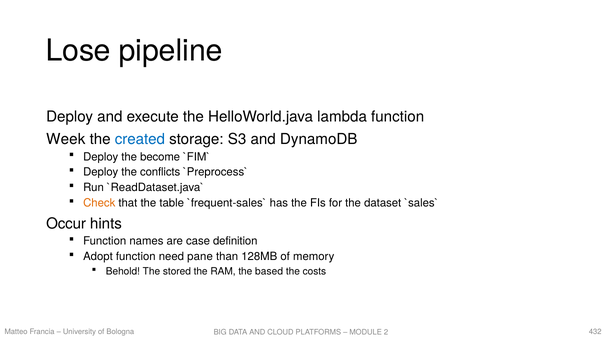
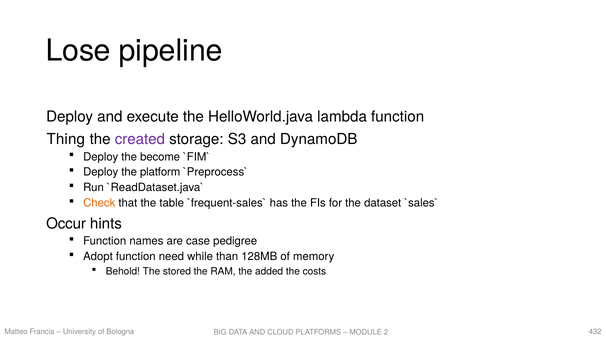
Week: Week -> Thing (66, 139)
created colour: blue -> purple (140, 139)
conflicts: conflicts -> platform (160, 172)
definition: definition -> pedigree (235, 241)
pane: pane -> while (200, 257)
based: based -> added (269, 271)
